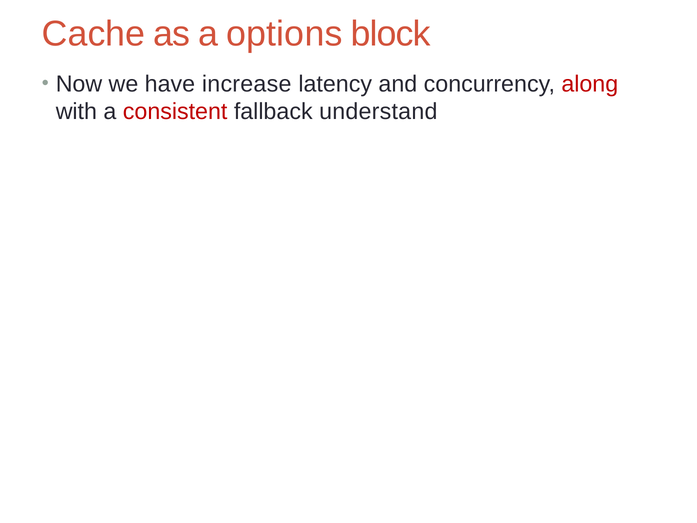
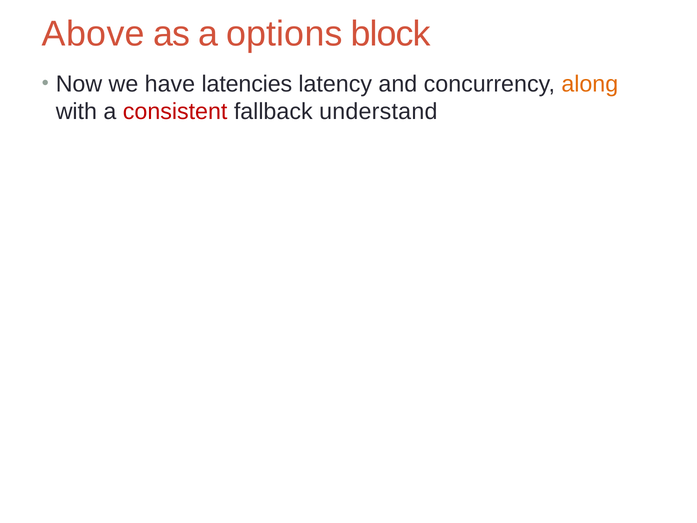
Cache: Cache -> Above (93, 34)
increase: increase -> latencies (247, 84)
along colour: red -> orange (590, 84)
